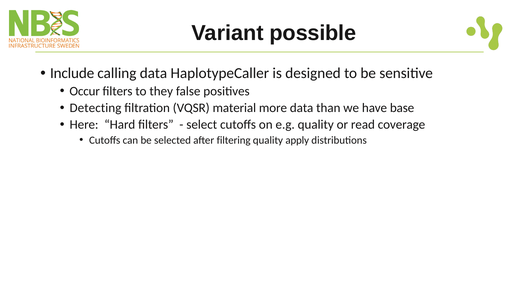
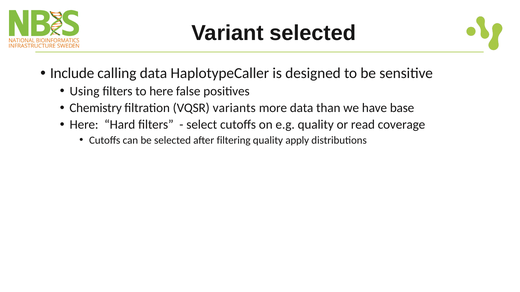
Variant possible: possible -> selected (313, 33)
Occur: Occur -> Using (85, 91)
to they: they -> here (161, 91)
Detecting: Detecting -> Chemistry (96, 108)
material: material -> variants (234, 108)
